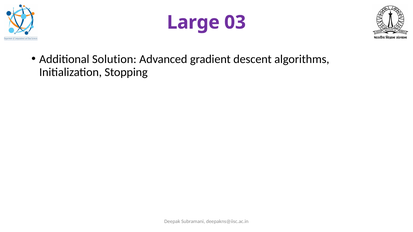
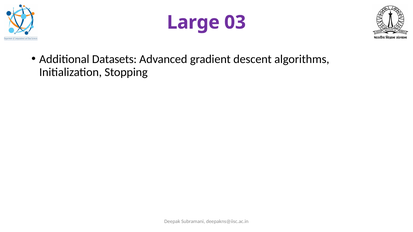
Solution: Solution -> Datasets (114, 59)
